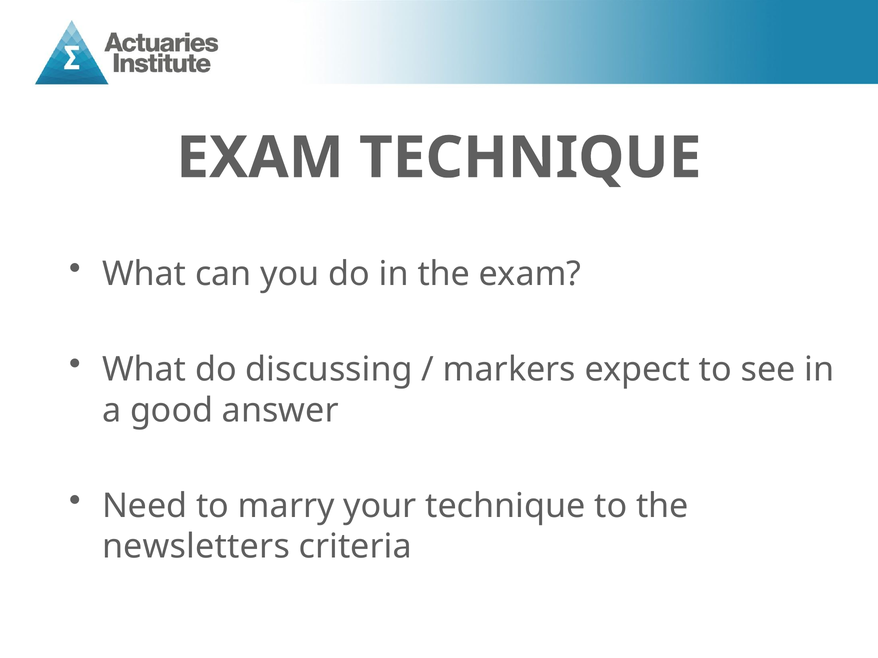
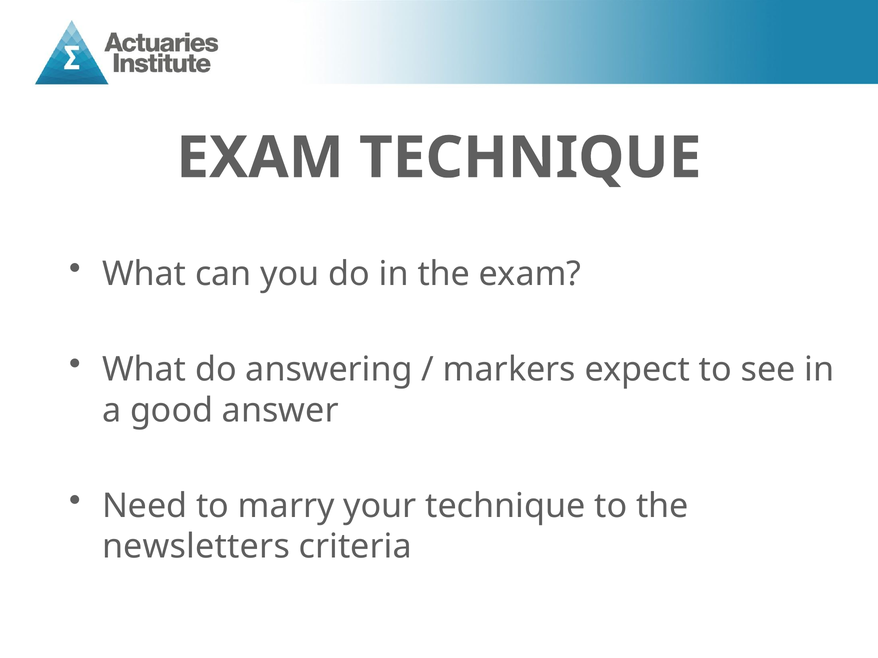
discussing: discussing -> answering (329, 370)
